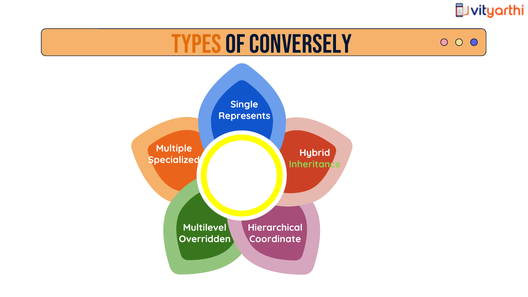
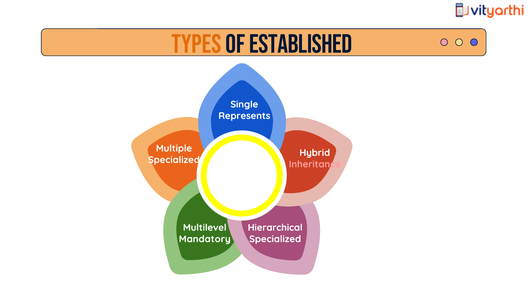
Conversely: Conversely -> Established (301, 44)
Inheritance colour: light green -> pink (315, 164)
Overridden: Overridden -> Mandatory (205, 239)
Coordinate: Coordinate -> Specialized (275, 239)
